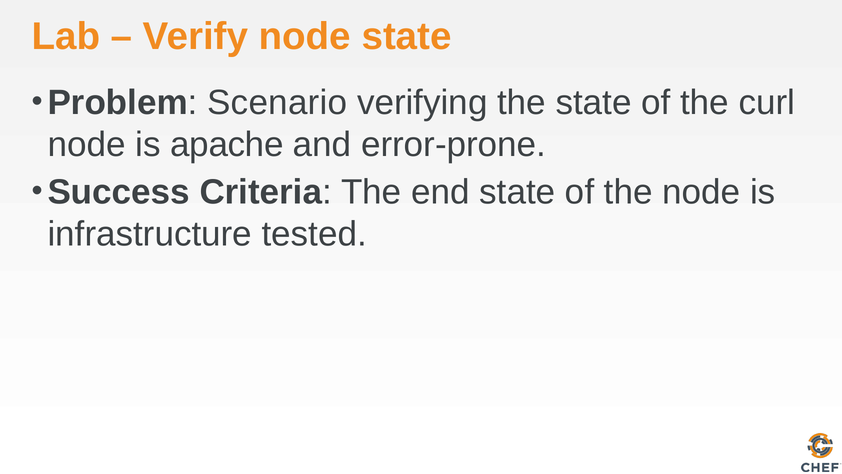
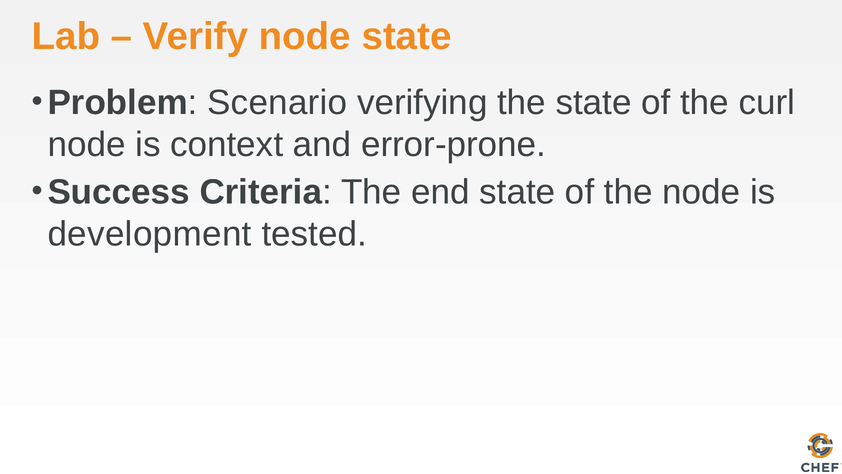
apache: apache -> context (227, 145)
infrastructure: infrastructure -> development (150, 234)
